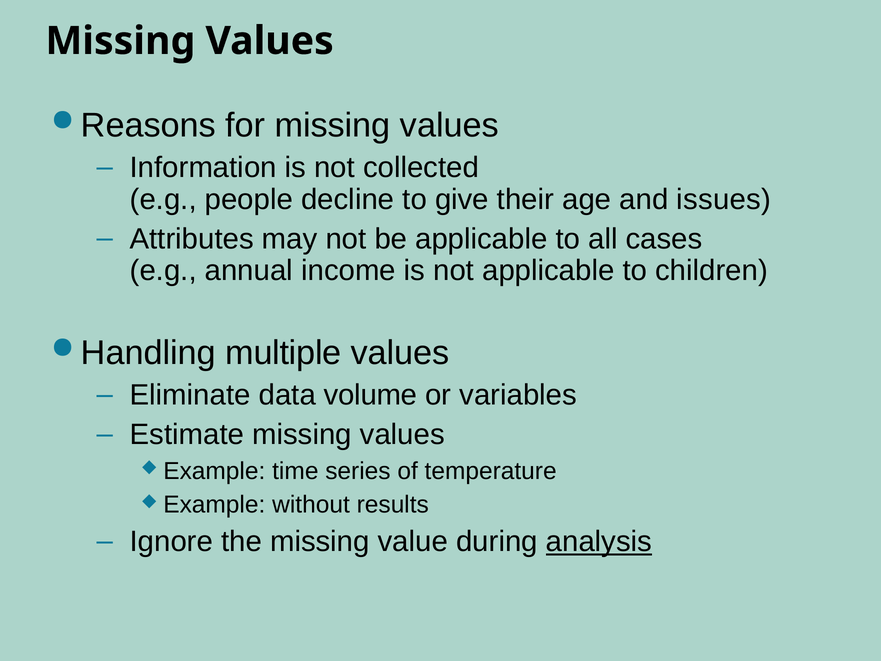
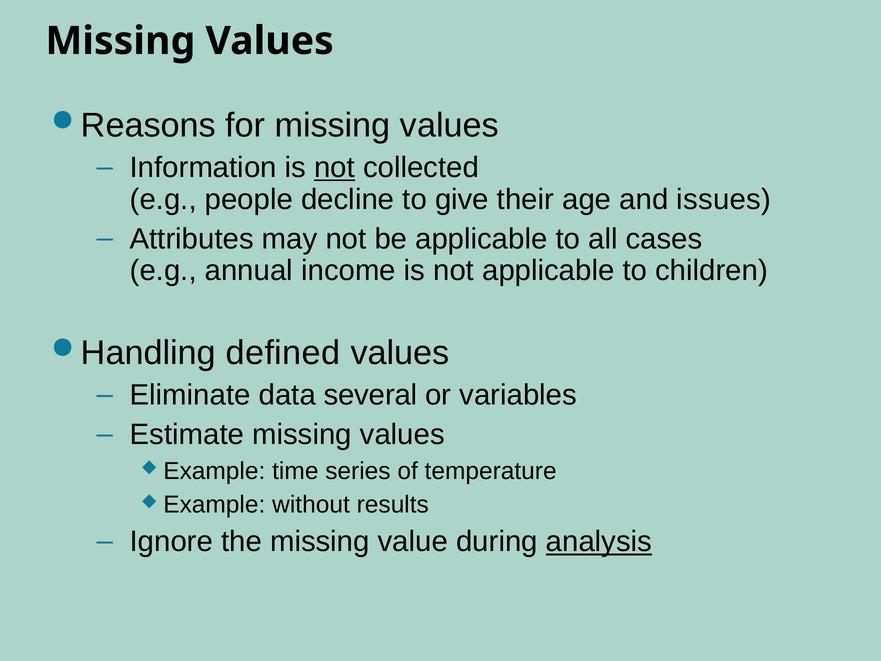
not underline: none -> present (335, 168)
multiple: multiple -> defined (283, 353)
volume: volume -> several (371, 395)
